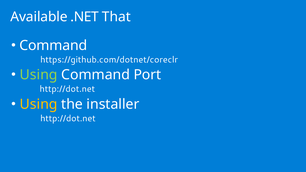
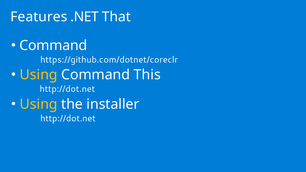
Available: Available -> Features (39, 17)
Using colour: light green -> yellow (39, 75)
Port: Port -> This (147, 75)
